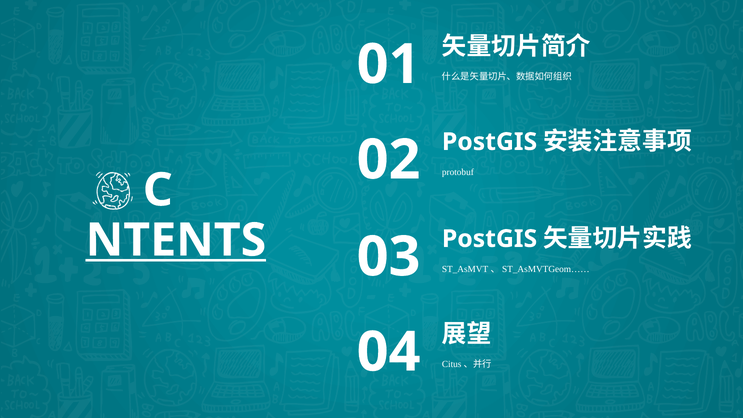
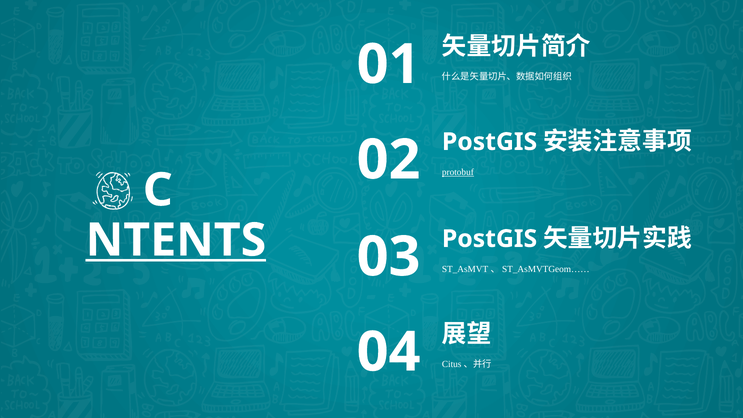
protobuf underline: none -> present (458, 172)
